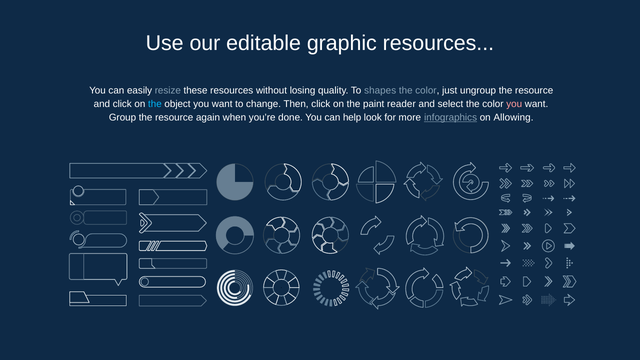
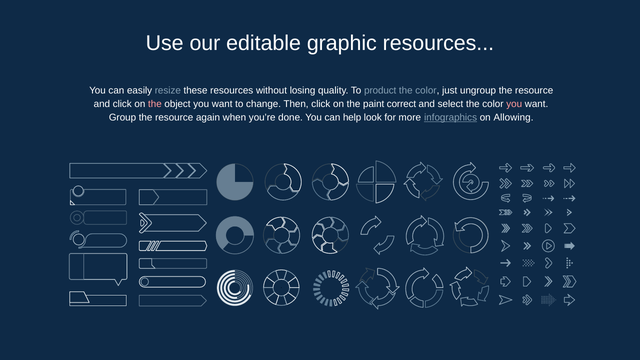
shapes: shapes -> product (380, 90)
the colour: light blue -> pink (155, 104)
reader: reader -> correct (401, 104)
